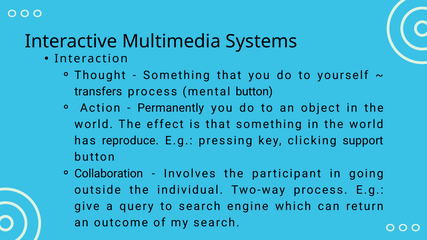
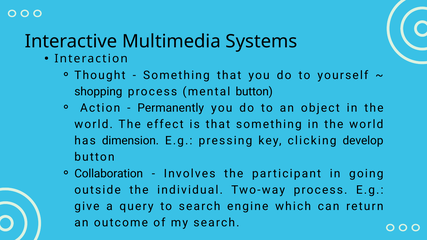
transfers: transfers -> shopping (98, 92)
reproduce: reproduce -> dimension (130, 141)
support: support -> develop (363, 141)
